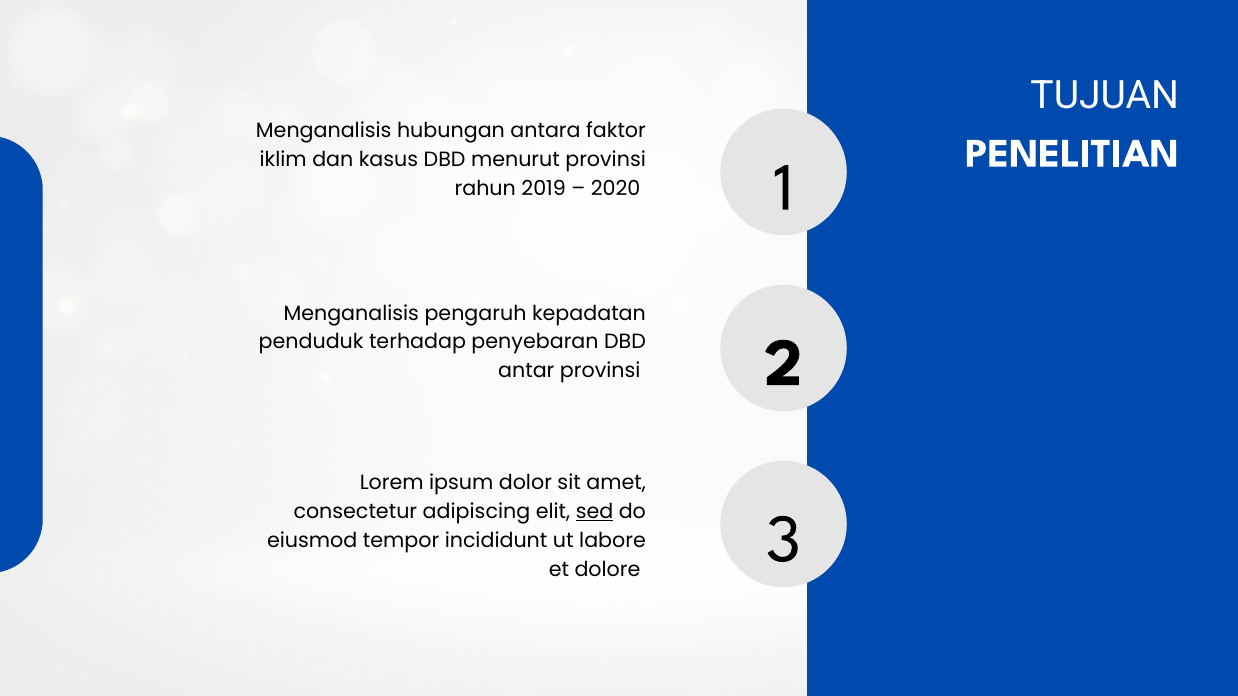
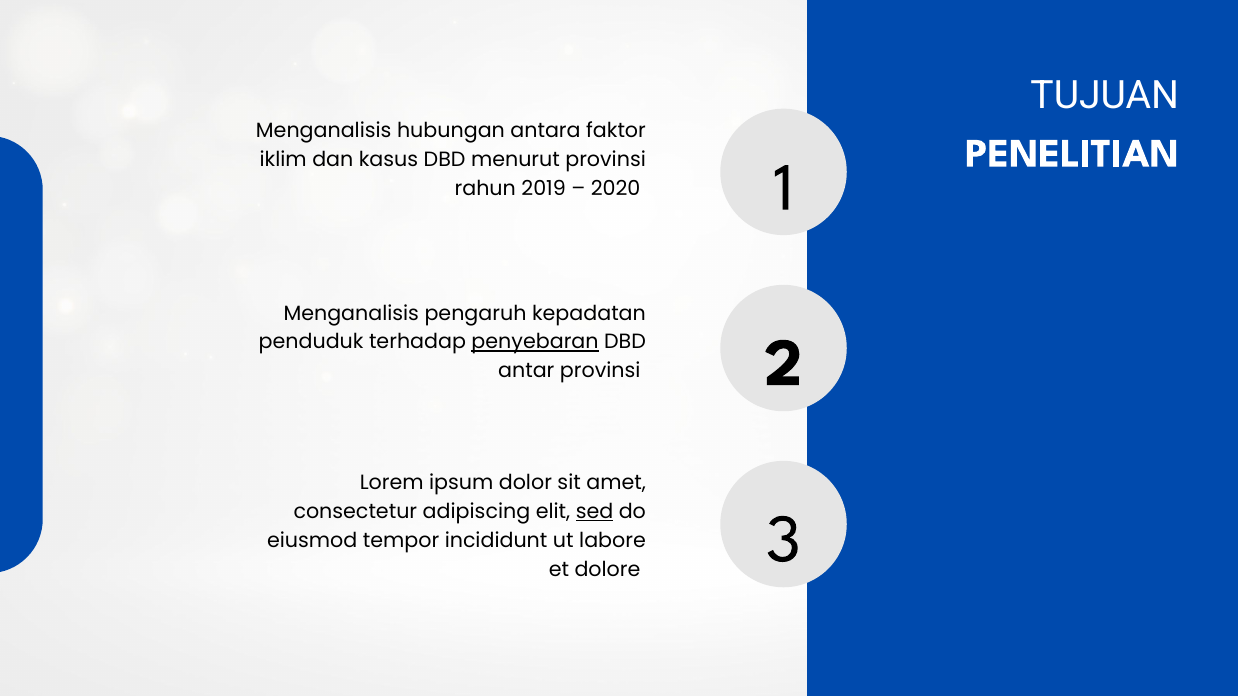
penyebaran underline: none -> present (535, 342)
